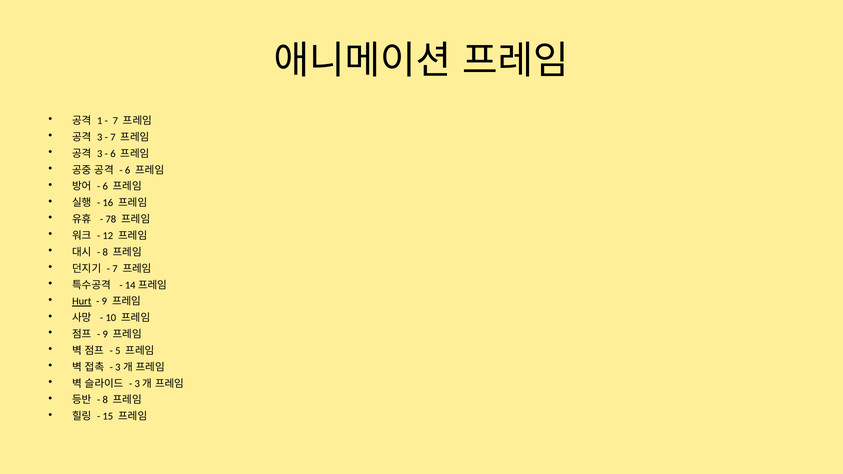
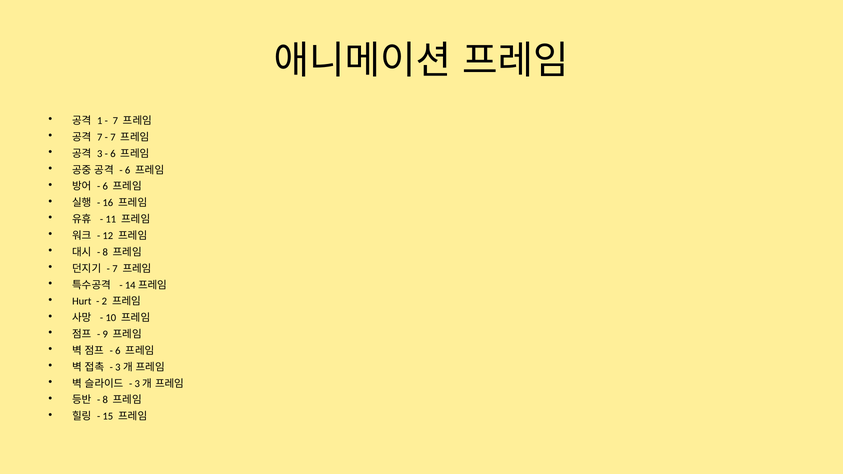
3: 3 -> 7 (100, 137)
78: 78 -> 11 (111, 219)
Hurt underline: present -> none (82, 302)
9: 9 -> 2 (104, 302)
5: 5 -> 6 (118, 351)
